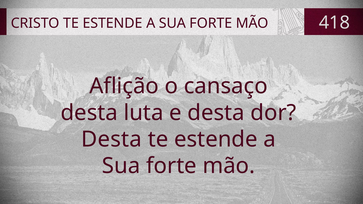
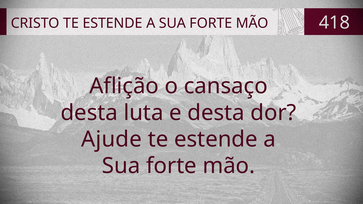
Desta: Desta -> Ajude (112, 139)
